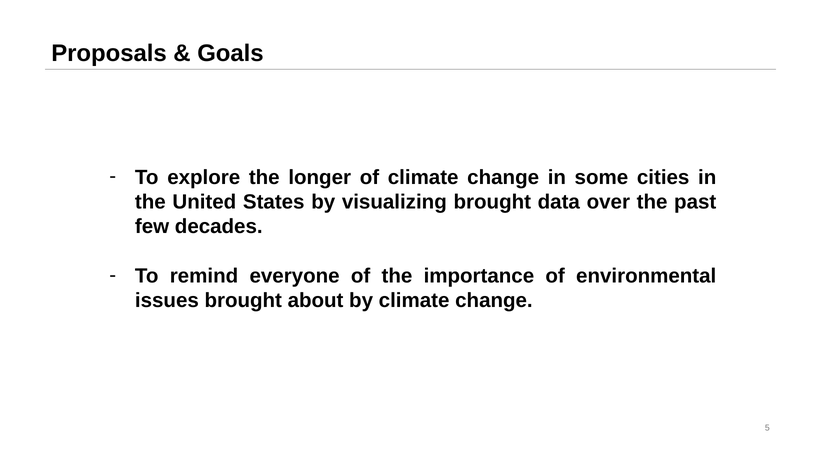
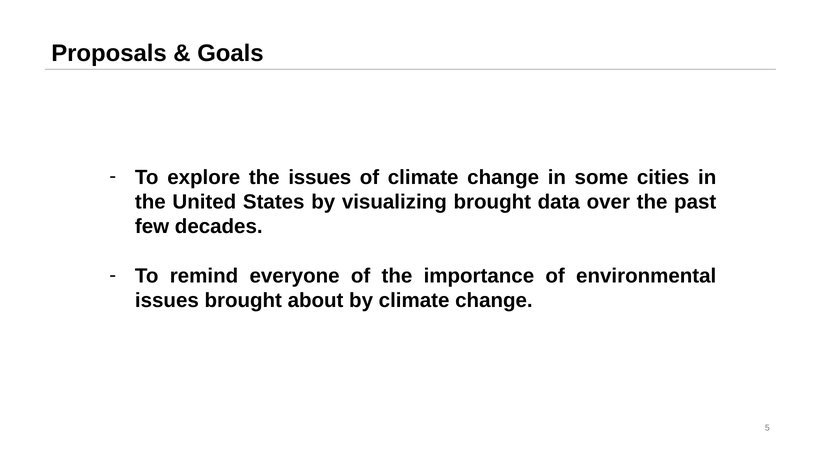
the longer: longer -> issues (320, 177)
